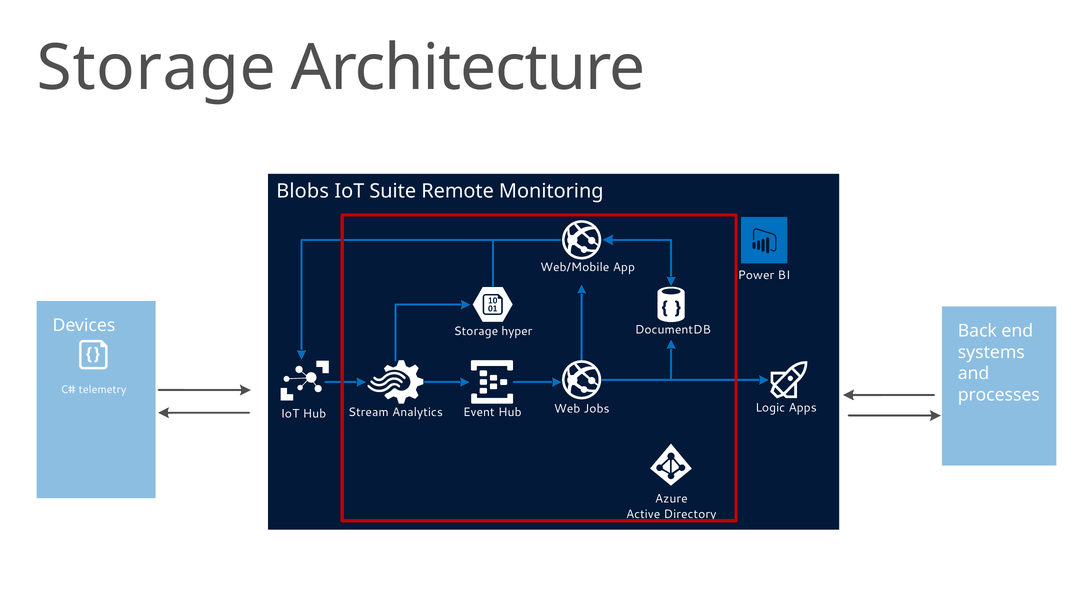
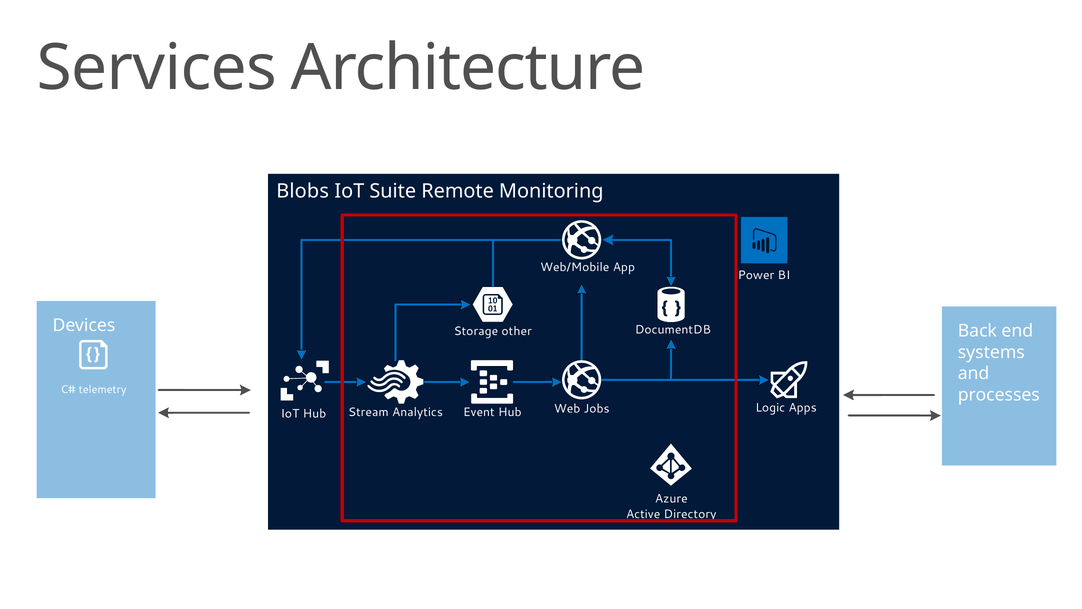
Storage: Storage -> Services (157, 68)
hyper: hyper -> other (517, 331)
